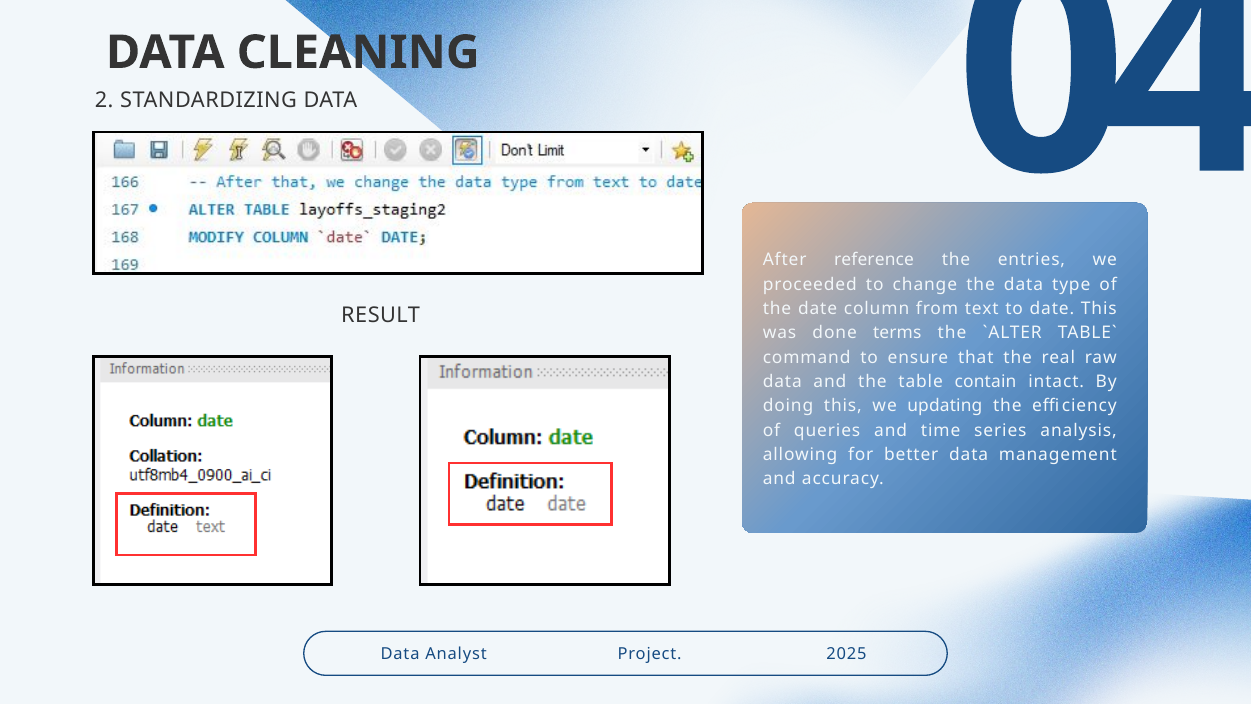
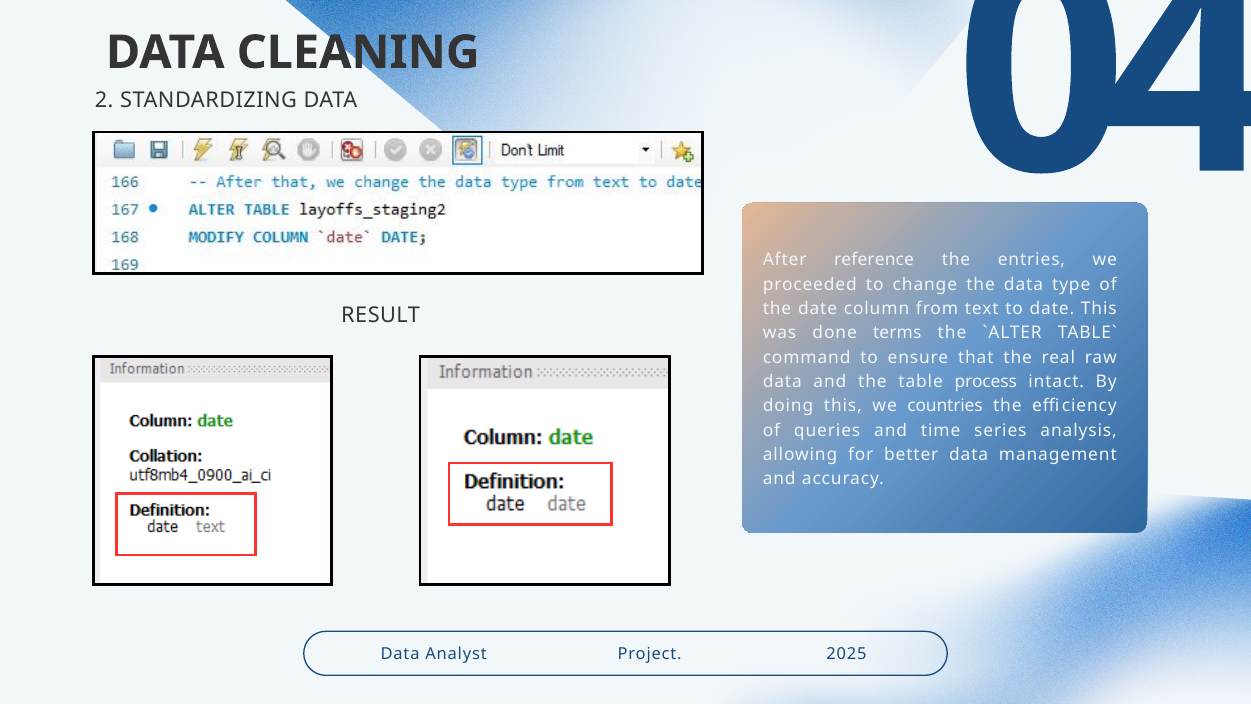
contain: contain -> process (986, 382)
updating: updating -> countries (945, 406)
